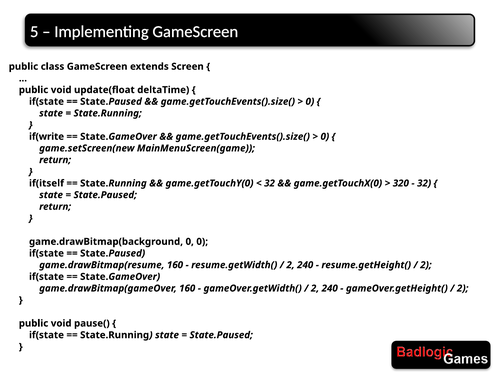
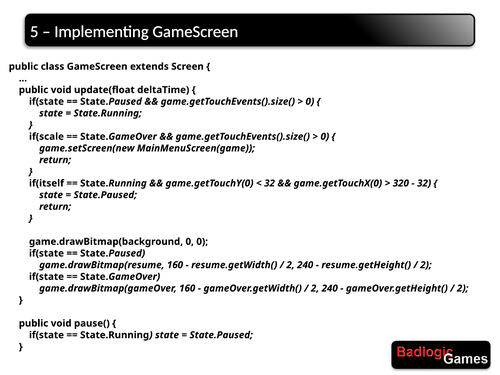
if(write: if(write -> if(scale (46, 137)
